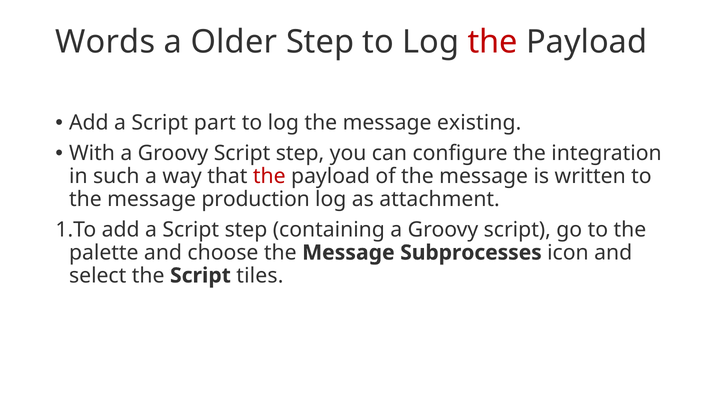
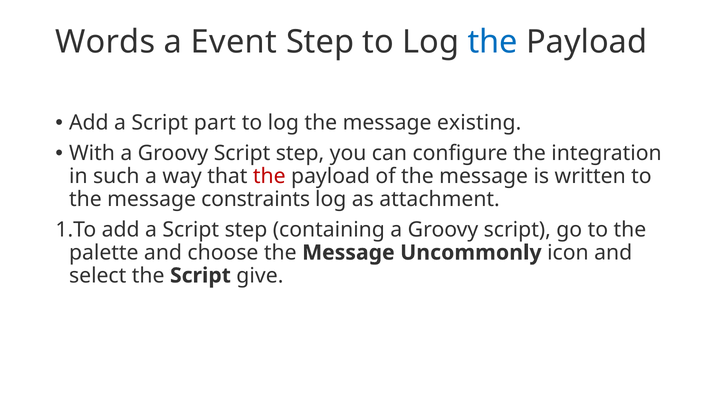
Older: Older -> Event (234, 42)
the colour: red -> blue (493, 42)
production: production -> constraints (256, 199)
Subprocesses: Subprocesses -> Uncommonly (471, 253)
tiles: tiles -> give (260, 275)
